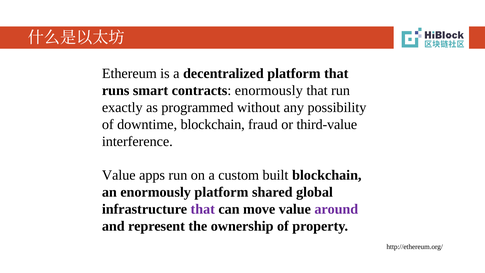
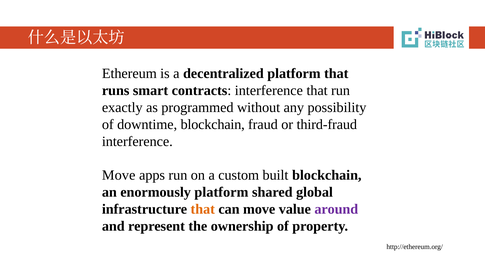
contracts enormously: enormously -> interference (269, 90)
third-value: third-value -> third-fraud (327, 124)
Value: Value -> Move (119, 175)
that colour: purple -> orange (203, 209)
